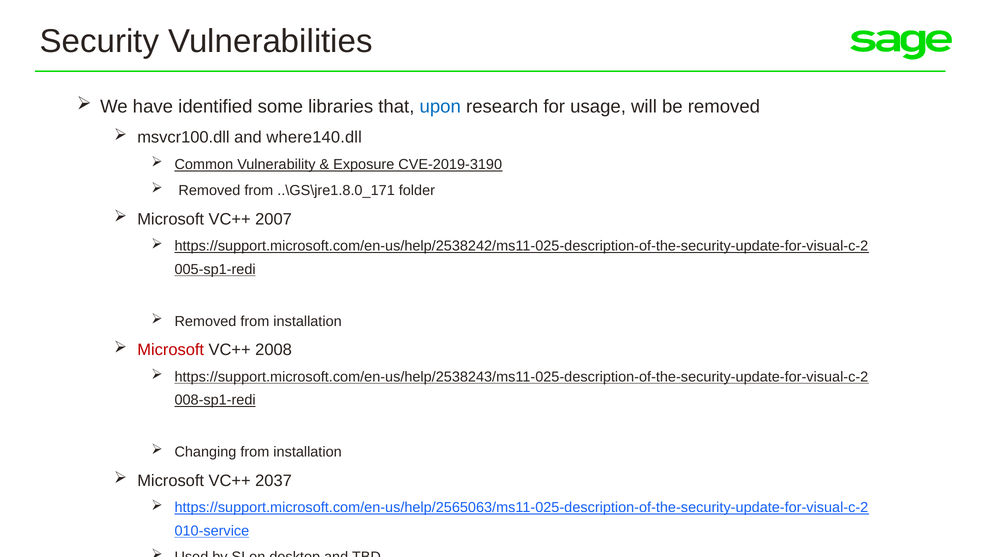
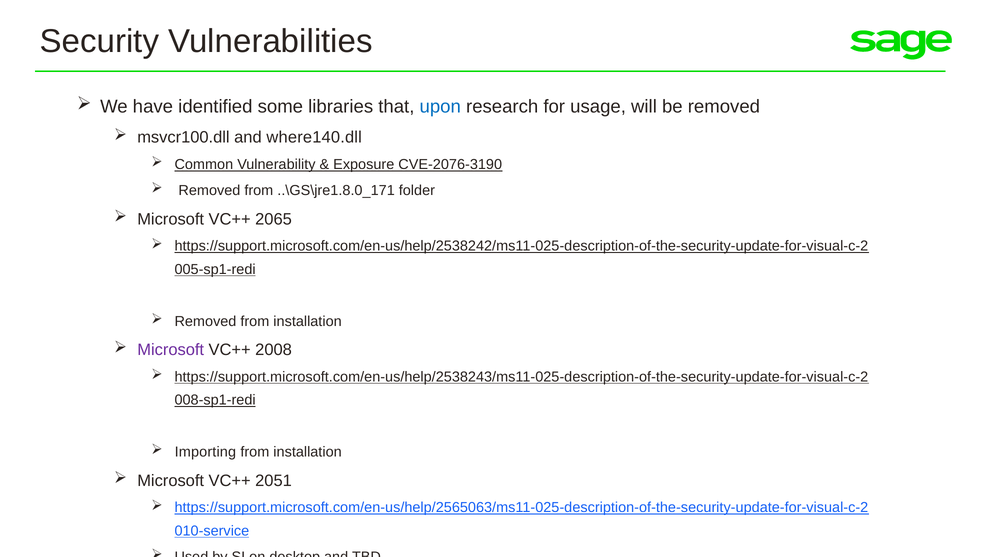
CVE-2019-3190: CVE-2019-3190 -> CVE-2076-3190 (450, 165)
2007: 2007 -> 2065 (274, 219)
Microsoft colour: red -> purple (171, 350)
Changing: Changing -> Importing (205, 452)
2037: 2037 -> 2051 (274, 481)
